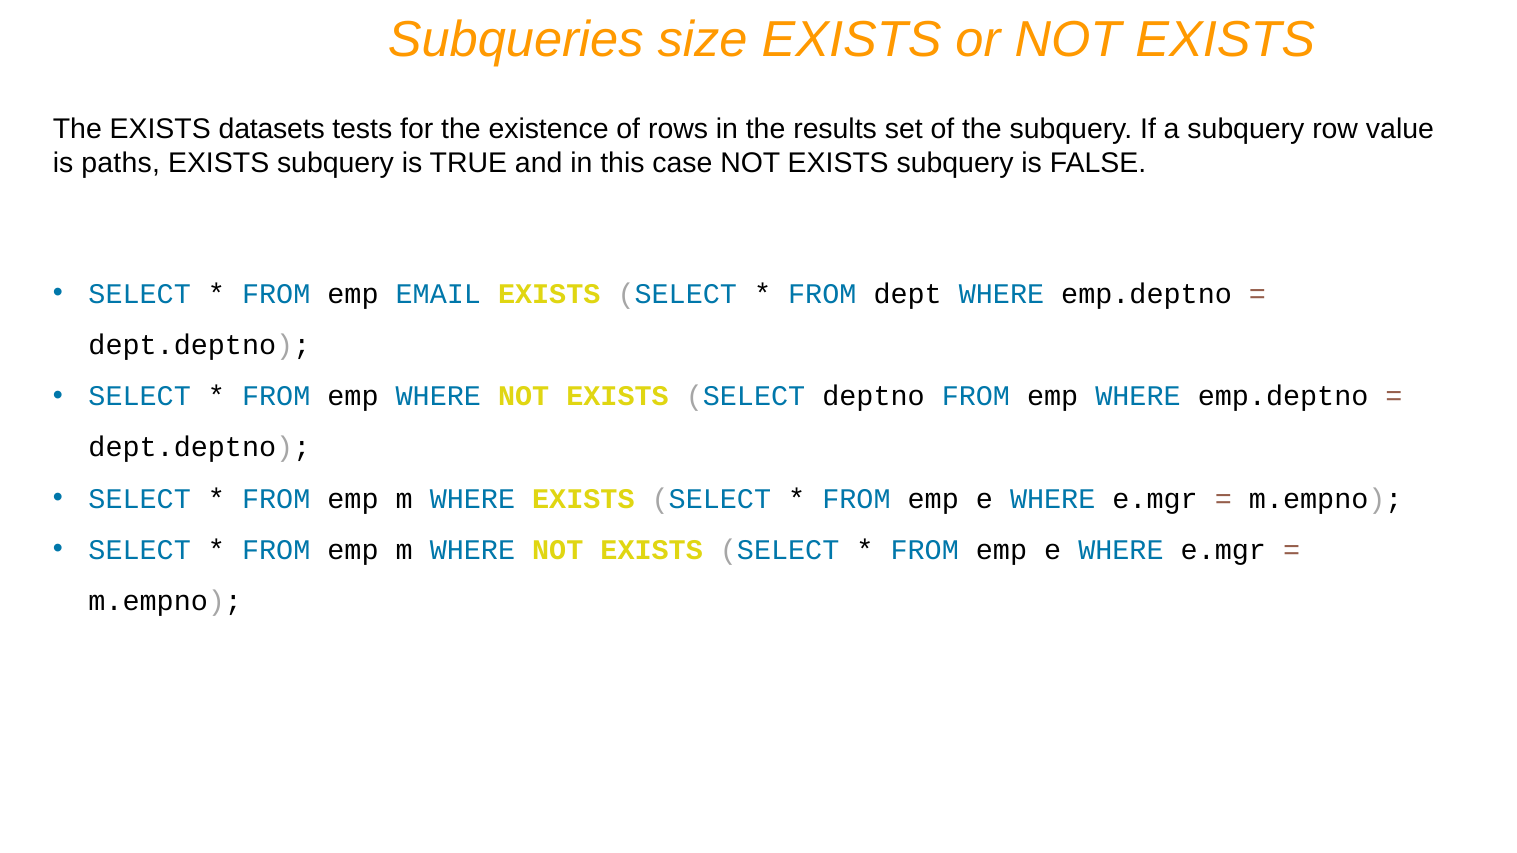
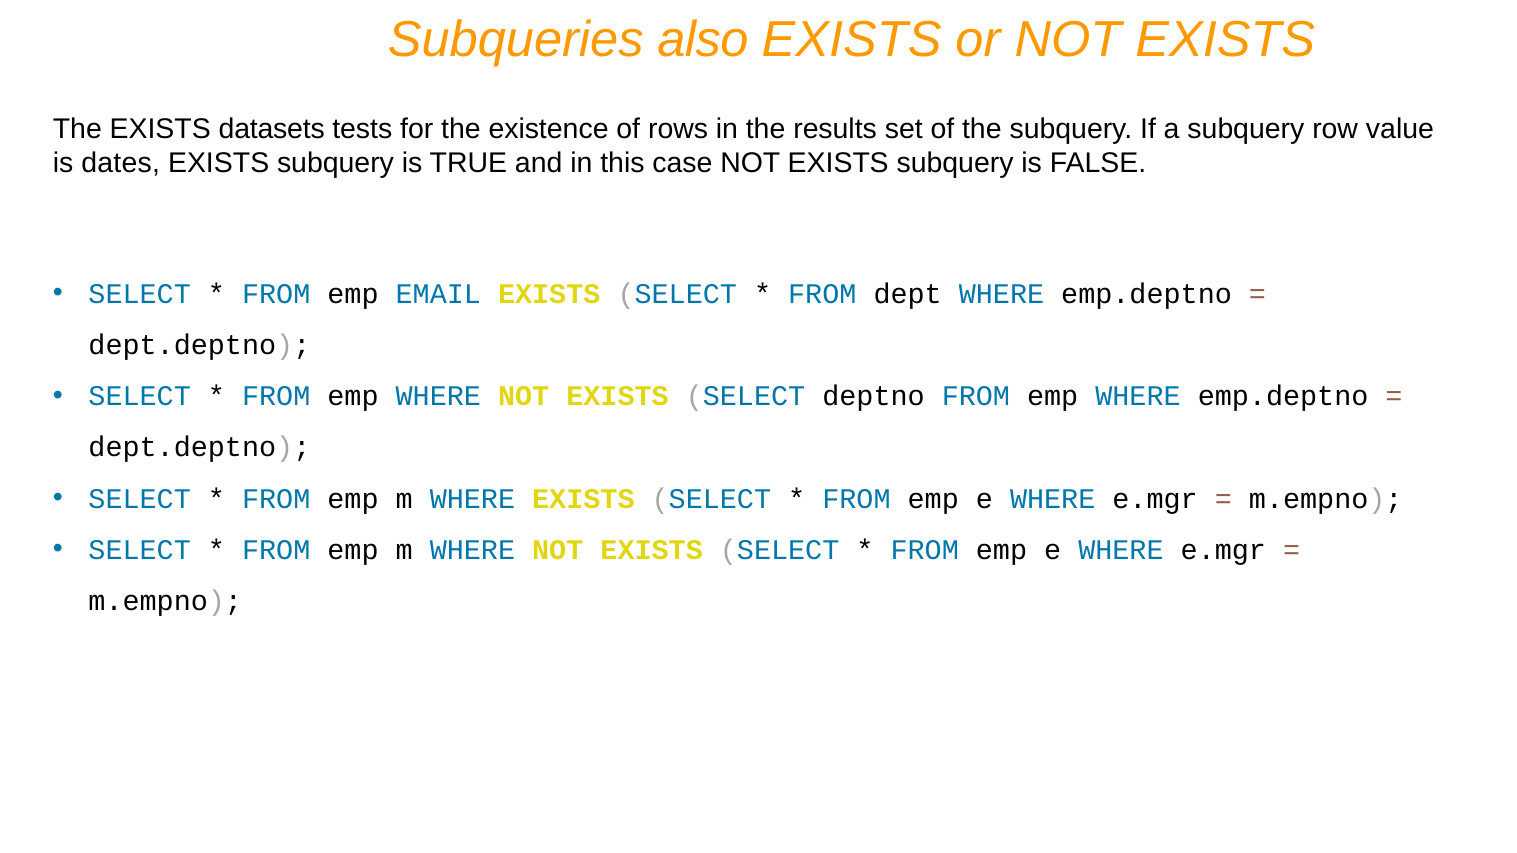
size: size -> also (703, 39)
paths: paths -> dates (121, 163)
